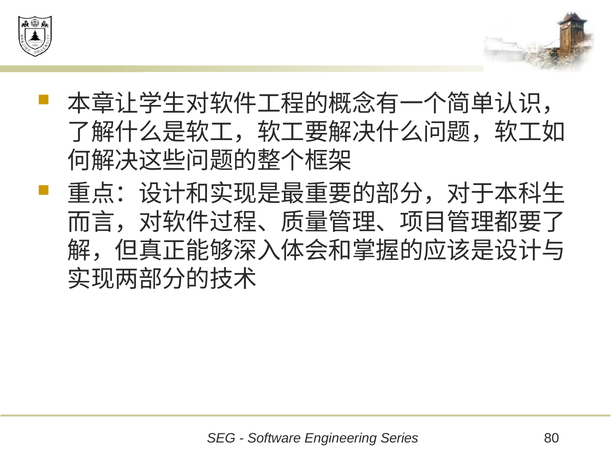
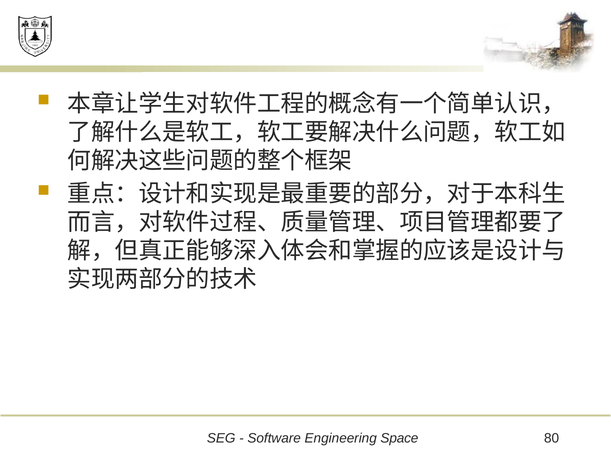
Series: Series -> Space (399, 439)
